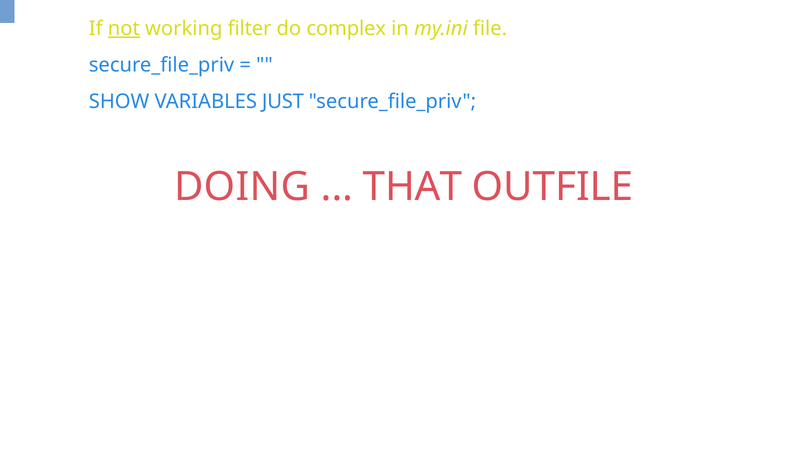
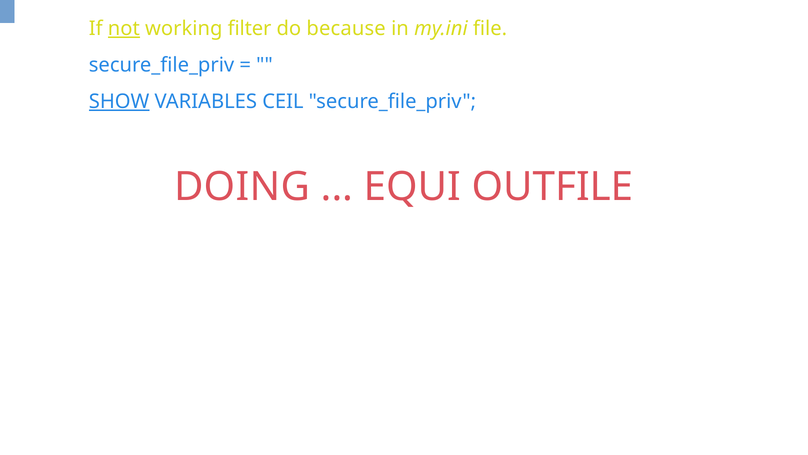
complex: complex -> because (346, 29)
SHOW underline: none -> present (119, 101)
JUST: JUST -> CEIL (283, 101)
THAT: THAT -> EQUI (412, 187)
